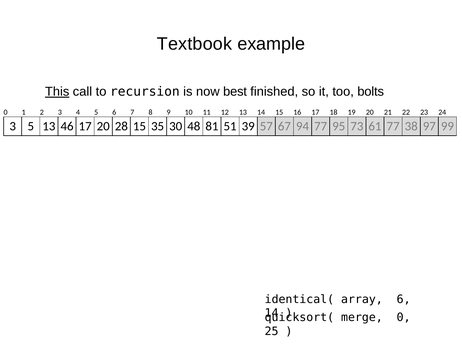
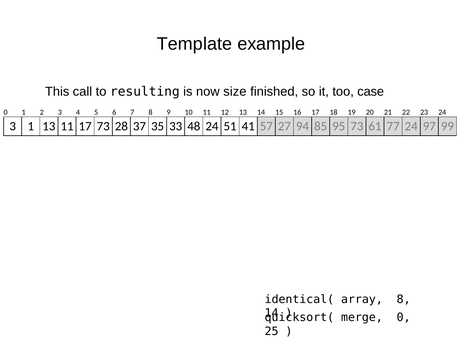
Textbook: Textbook -> Template (195, 44)
This underline: present -> none (57, 92)
recursion: recursion -> resulting (145, 92)
best: best -> size (235, 92)
bolts: bolts -> case (371, 92)
3 5: 5 -> 1 (31, 127)
13 46: 46 -> 11 (67, 127)
17 20: 20 -> 73 (103, 127)
28 15: 15 -> 37 (139, 127)
30: 30 -> 33 (176, 127)
48 81: 81 -> 24 (212, 127)
39: 39 -> 41 (248, 127)
67: 67 -> 27 (284, 127)
94 77: 77 -> 85 (321, 127)
77 38: 38 -> 24 (411, 127)
array 6: 6 -> 8 (404, 300)
